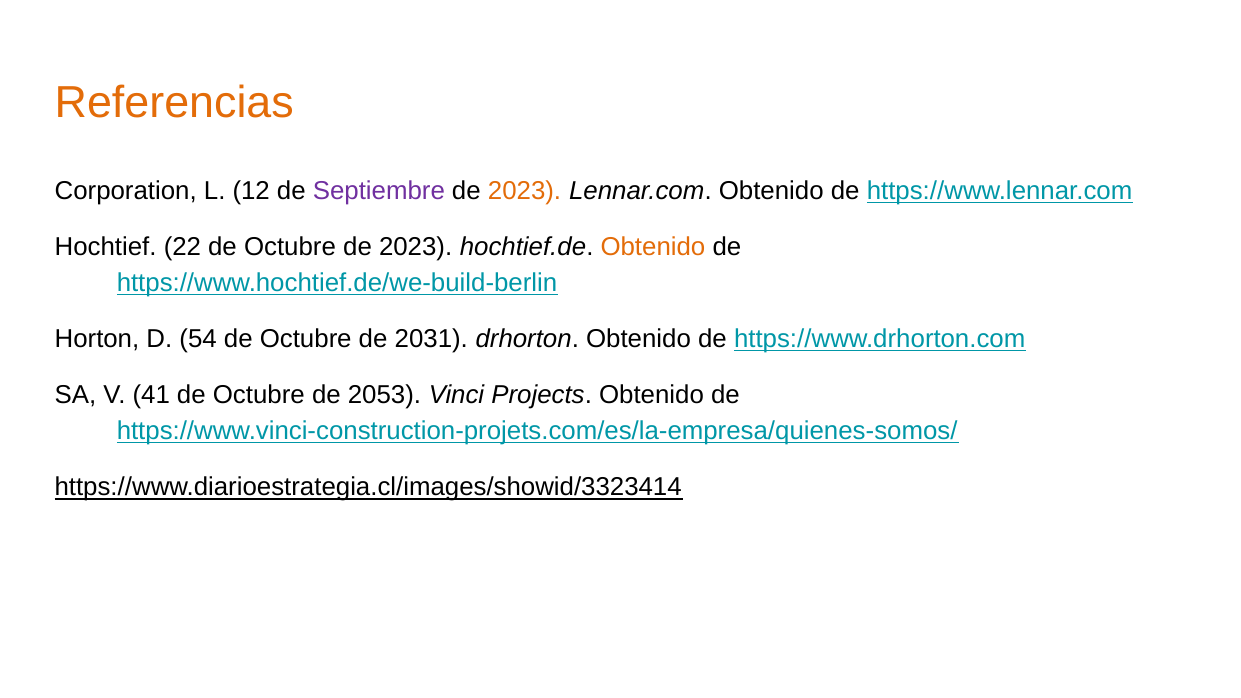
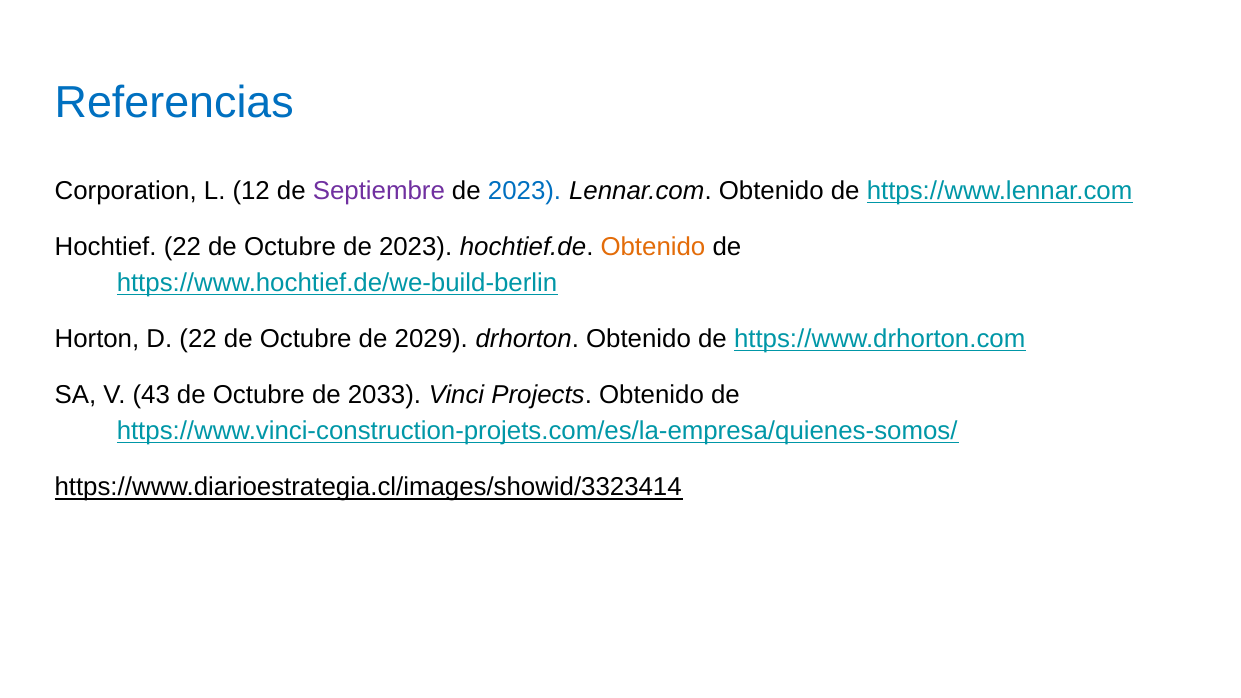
Referencias colour: orange -> blue (174, 103)
2023 colour: orange -> blue (525, 191)
D 54: 54 -> 22 (198, 339)
2031: 2031 -> 2029 (431, 339)
41: 41 -> 43 (151, 395)
2053: 2053 -> 2033 (384, 395)
